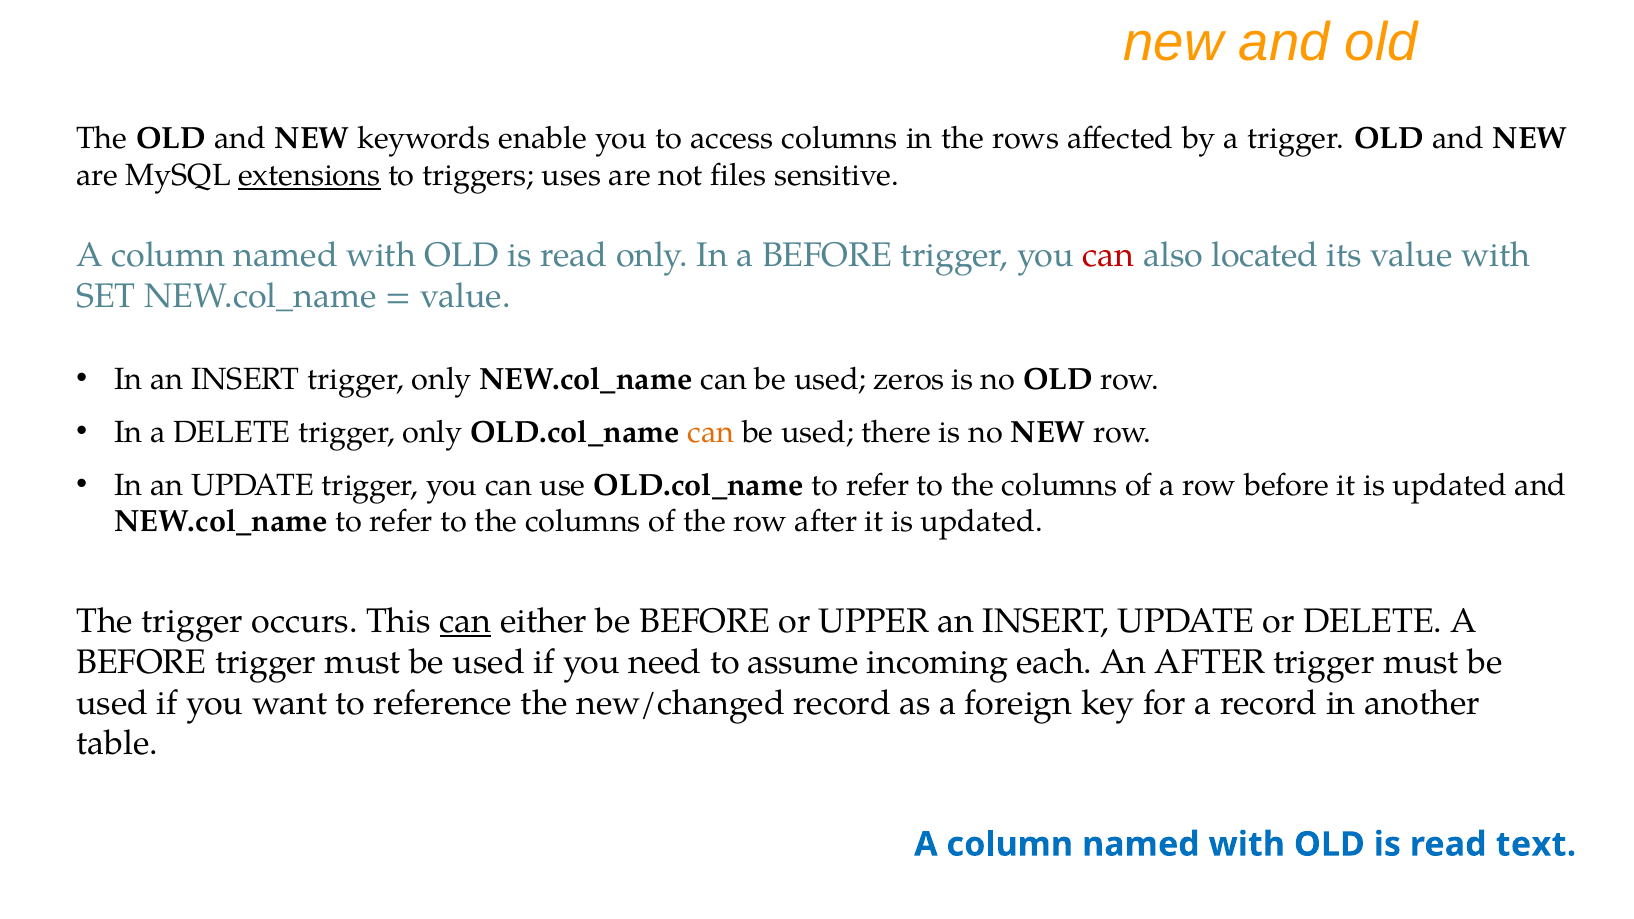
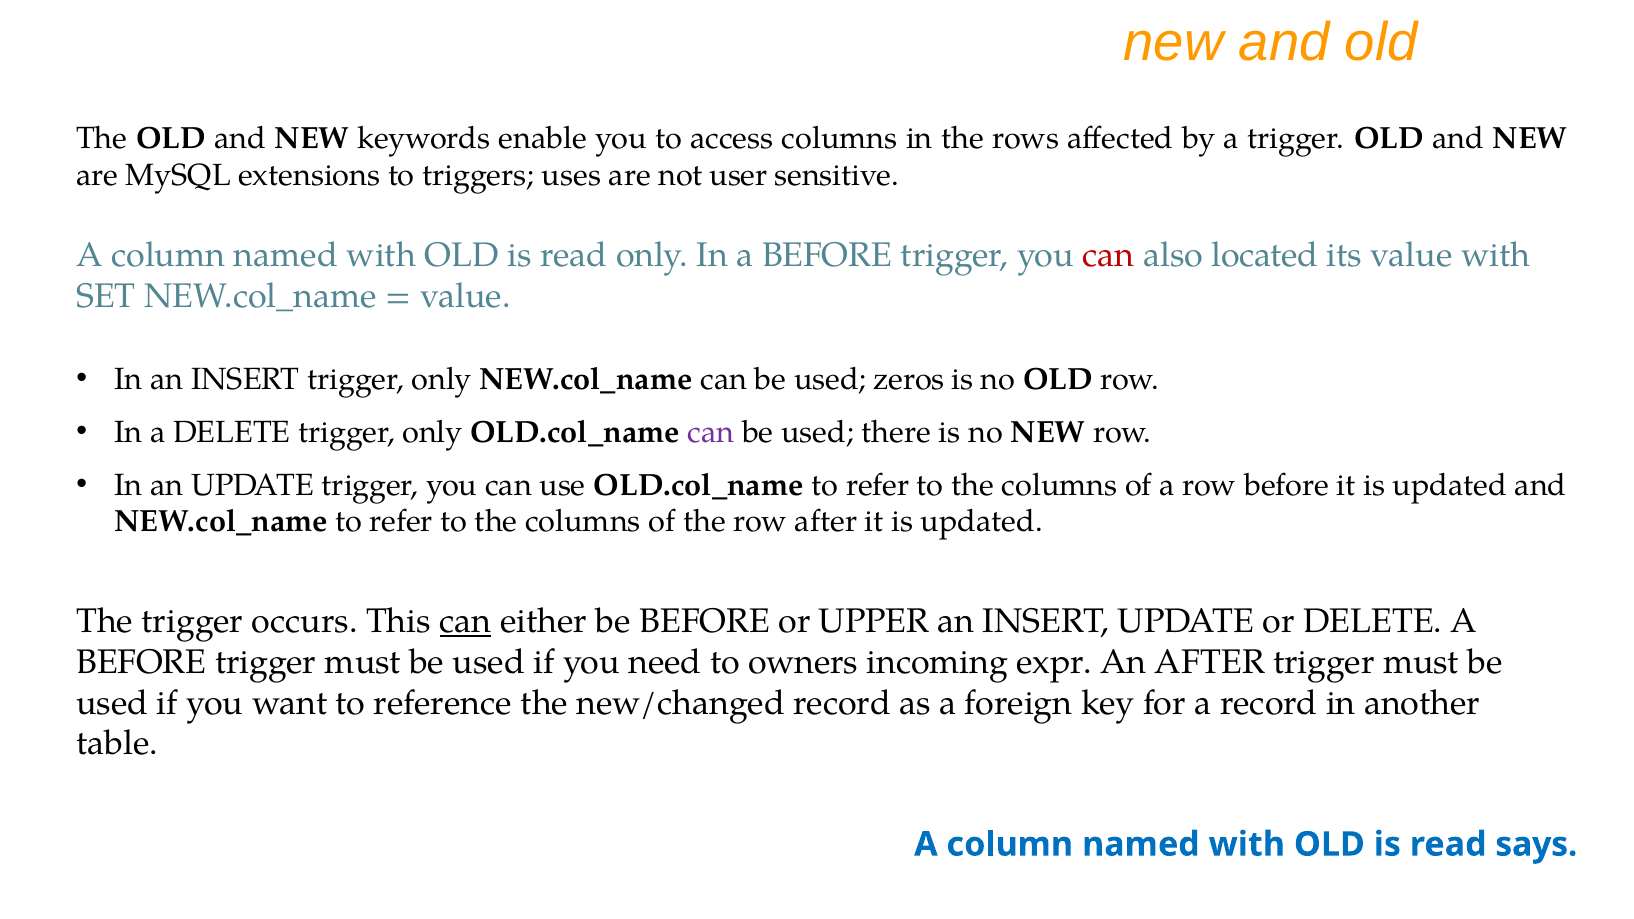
extensions underline: present -> none (309, 176)
files: files -> user (739, 176)
can colour: orange -> purple (711, 432)
assume: assume -> owners (803, 662)
each: each -> expr (1054, 662)
text: text -> says (1536, 844)
